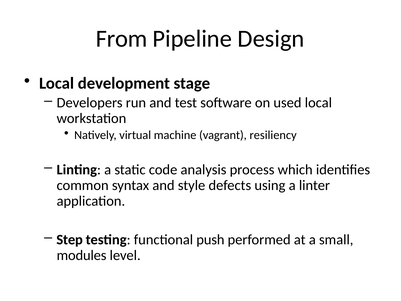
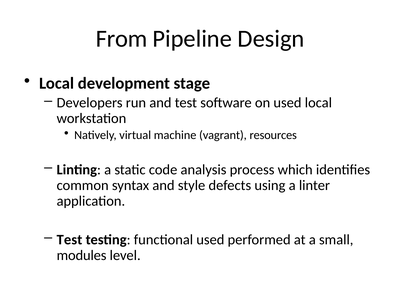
resiliency: resiliency -> resources (273, 135)
Step: Step -> Test (69, 239)
functional push: push -> used (210, 239)
